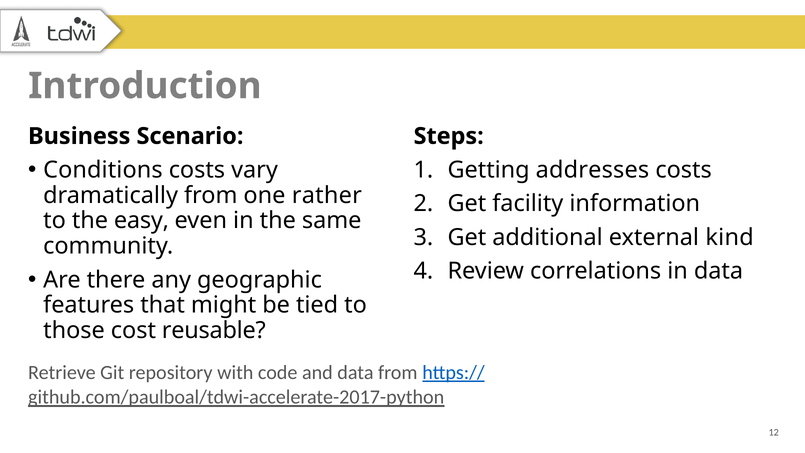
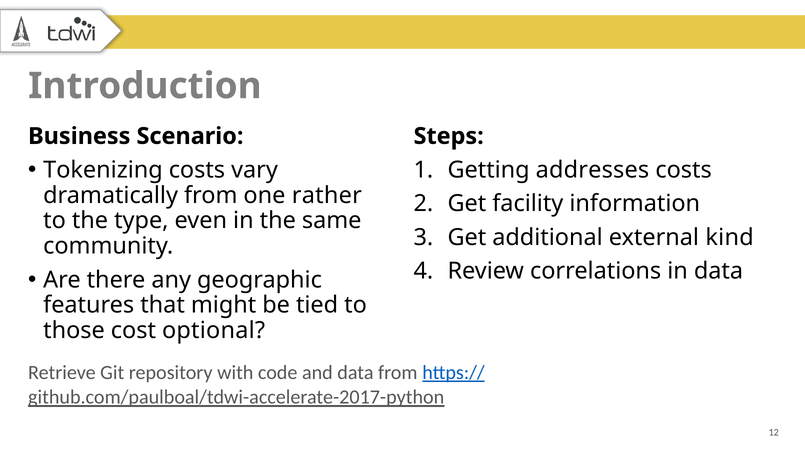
Conditions: Conditions -> Tokenizing (103, 170)
easy: easy -> type (141, 221)
reusable: reusable -> optional (214, 330)
